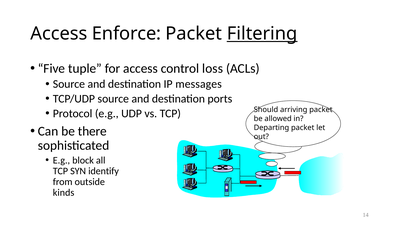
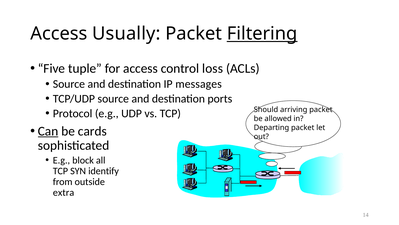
Enforce: Enforce -> Usually (126, 34)
Can underline: none -> present (48, 131)
there: there -> cards (92, 131)
kinds: kinds -> extra (64, 192)
